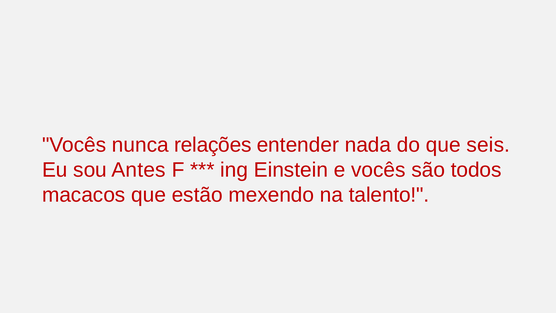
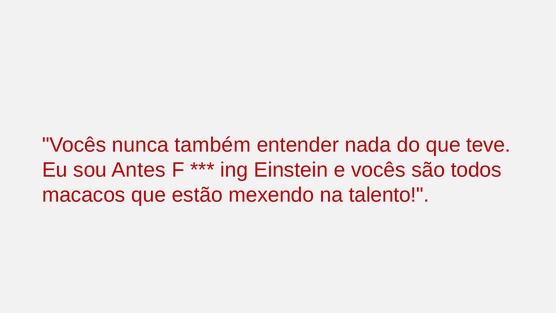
relações: relações -> também (213, 145)
seis: seis -> teve (488, 145)
